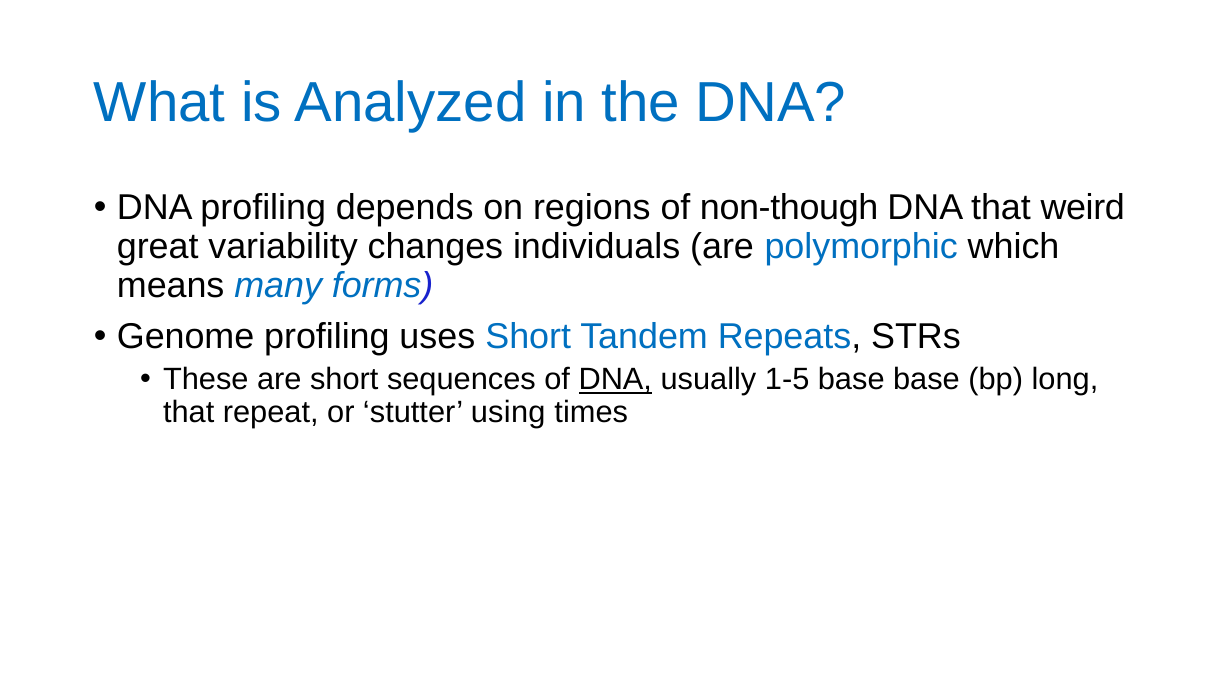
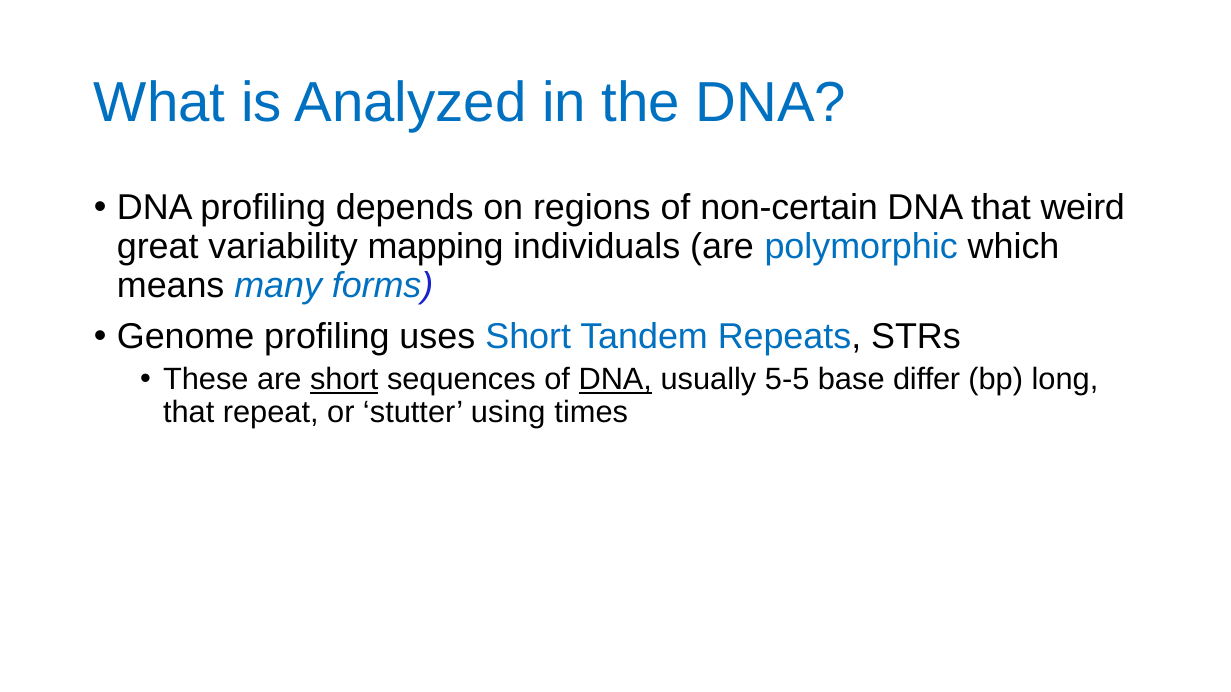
non-though: non-though -> non-certain (789, 208)
changes: changes -> mapping (436, 247)
short underline: none -> present (344, 380)
1-5: 1-5 -> 5-5 (787, 380)
base base: base -> differ (927, 380)
